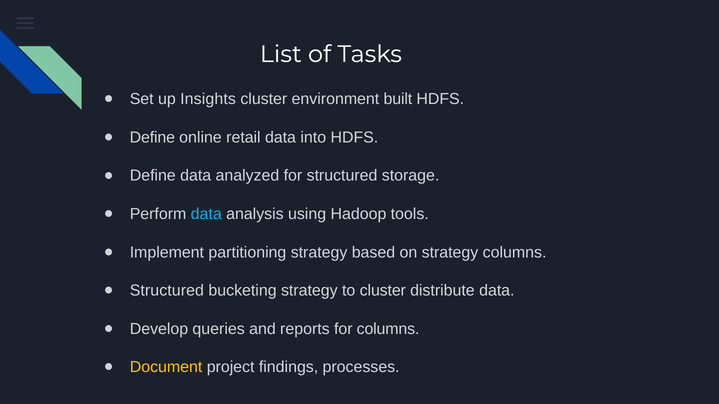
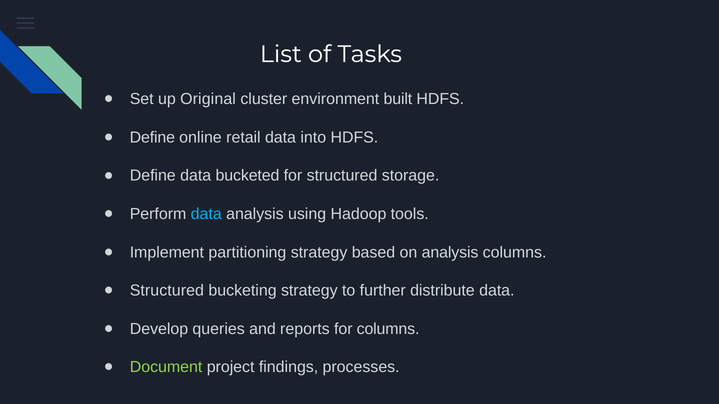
Insights: Insights -> Original (208, 99)
analyzed: analyzed -> bucketed (247, 176)
on strategy: strategy -> analysis (450, 253)
to cluster: cluster -> further (383, 291)
Document colour: yellow -> light green (166, 368)
